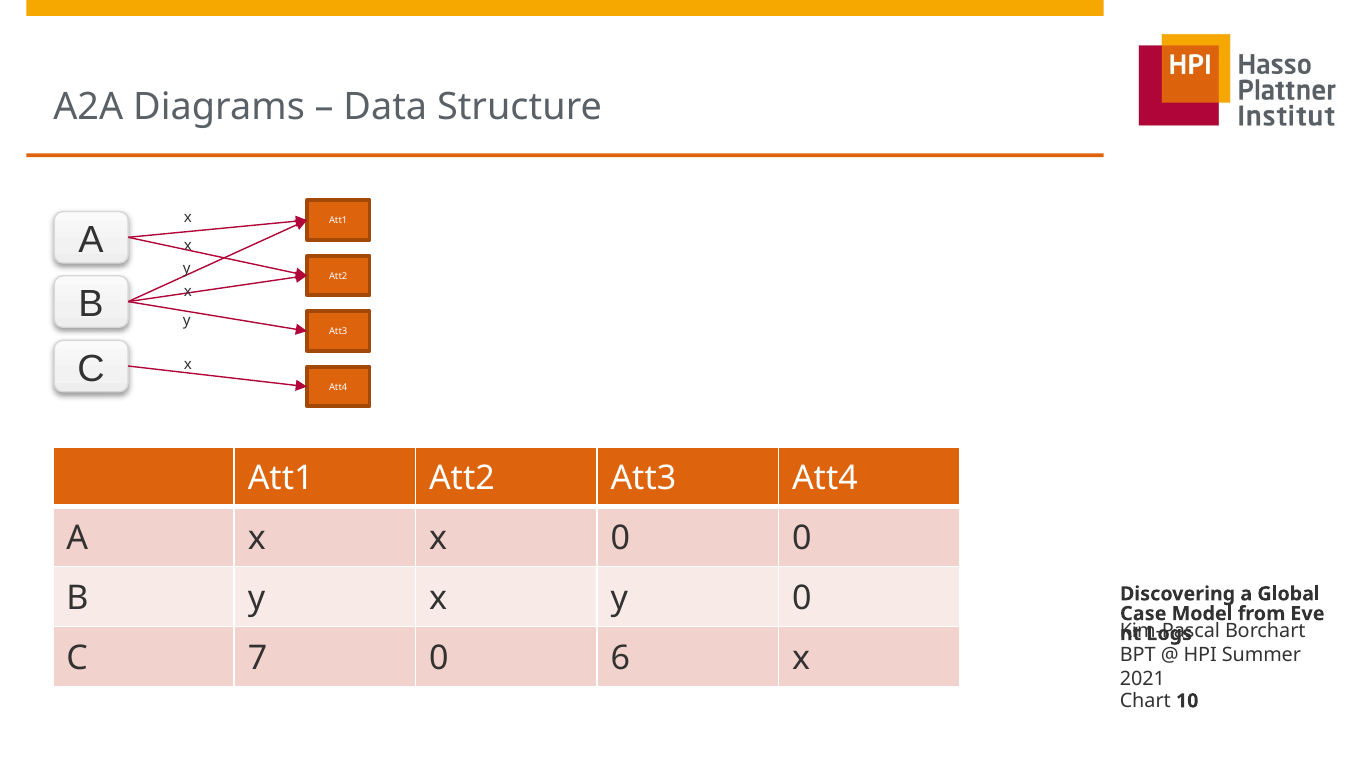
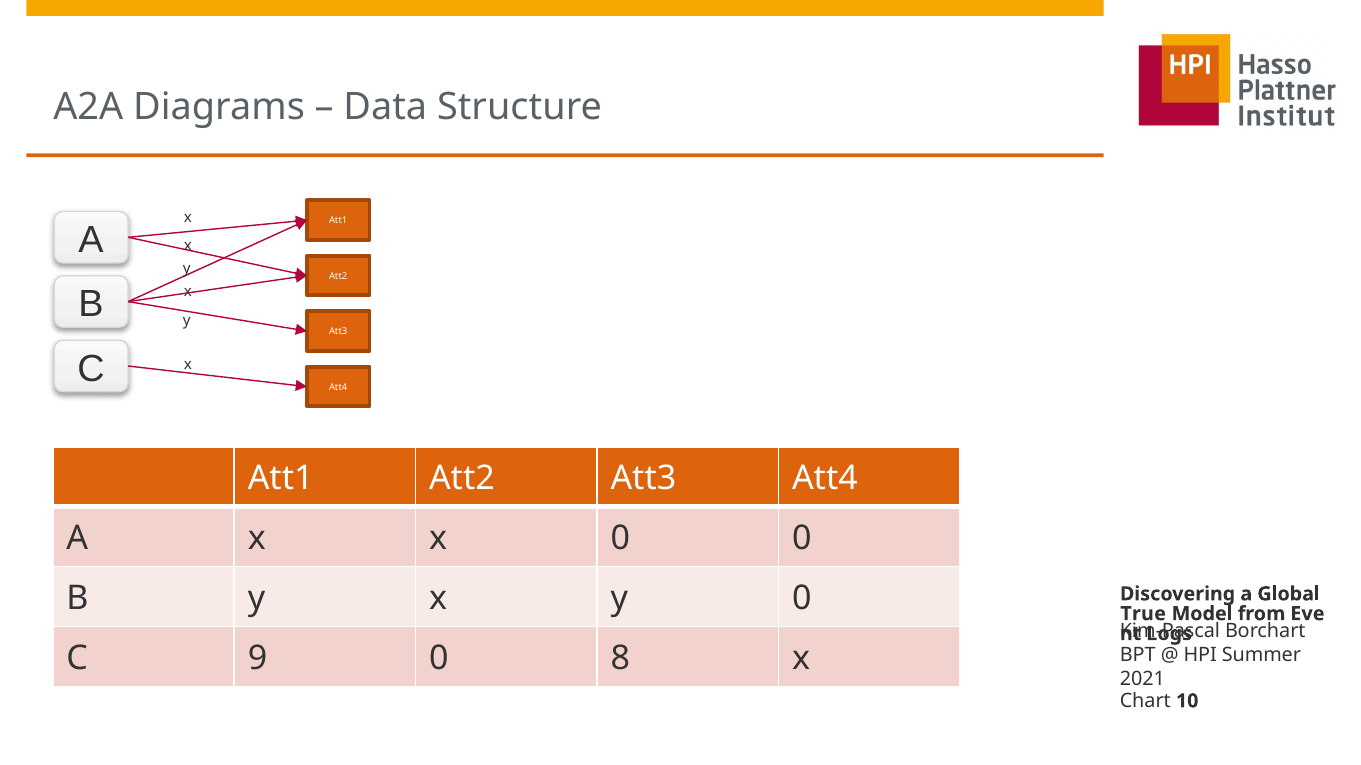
Case: Case -> True (1143, 614)
7: 7 -> 9 (257, 659)
6: 6 -> 8 (620, 659)
